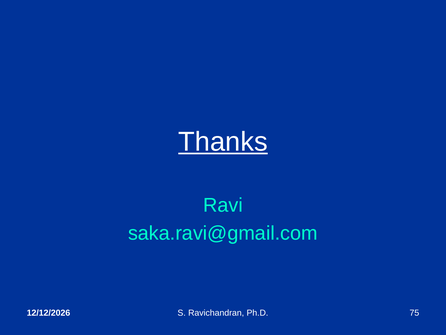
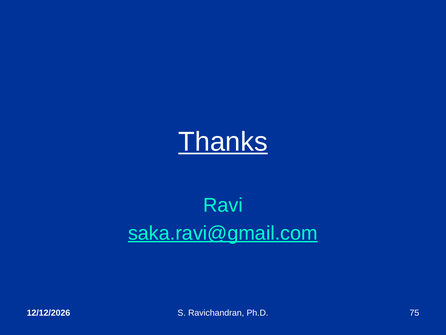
saka.ravi@gmail.com underline: none -> present (223, 233)
